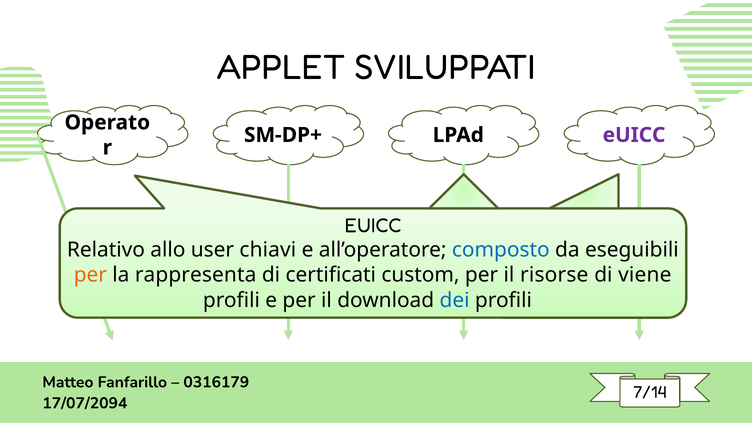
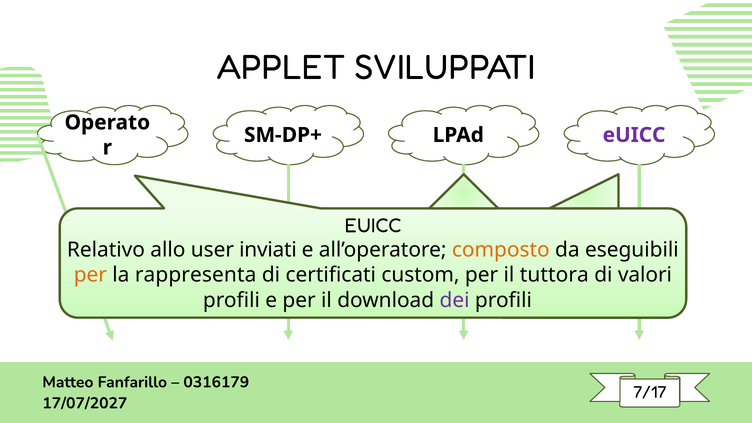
chiavi: chiavi -> inviati (268, 250)
composto colour: blue -> orange (501, 250)
risorse: risorse -> tuttora (554, 275)
viene: viene -> valori (645, 275)
dei colour: blue -> purple (455, 300)
7/14: 7/14 -> 7/17 (650, 392)
17/07/2094: 17/07/2094 -> 17/07/2027 (85, 403)
